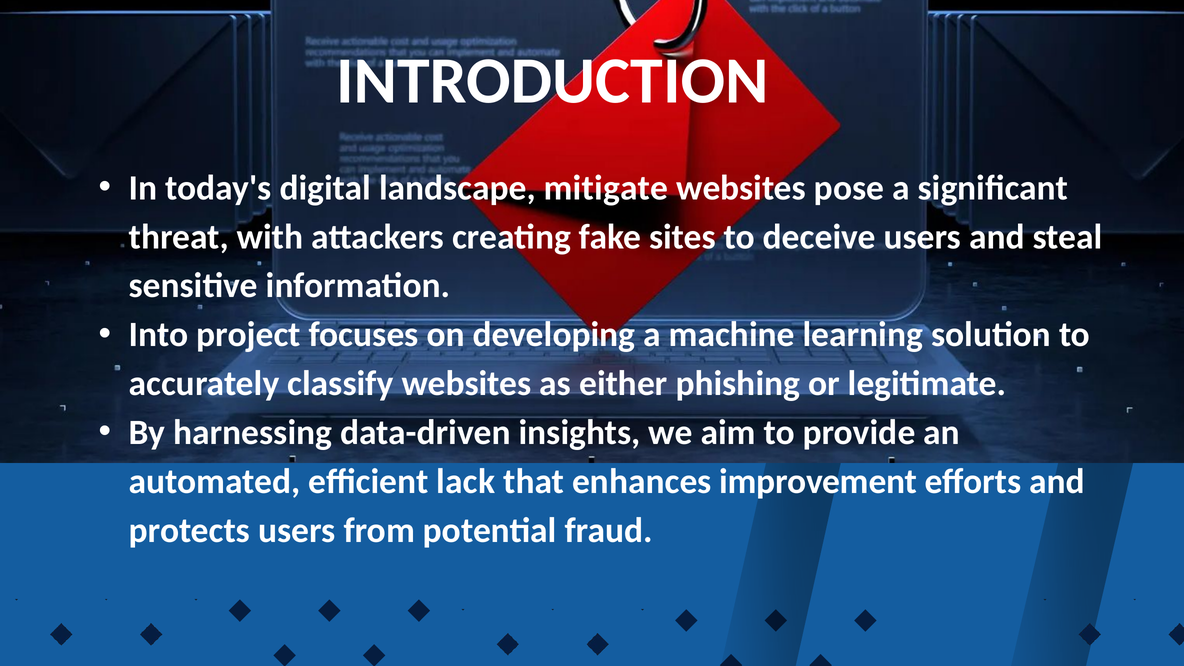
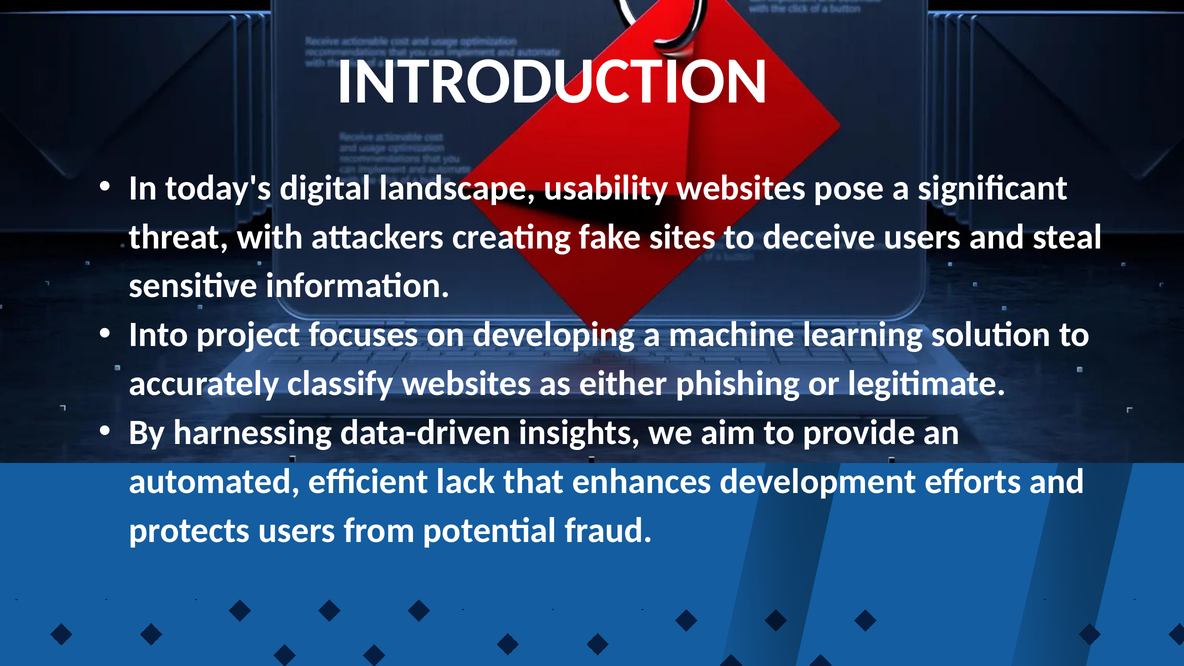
mitigate: mitigate -> usability (606, 188)
improvement: improvement -> development (818, 482)
